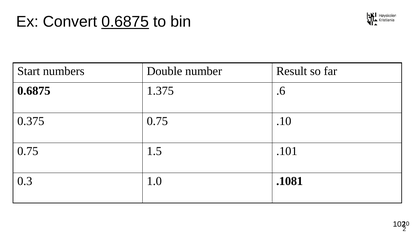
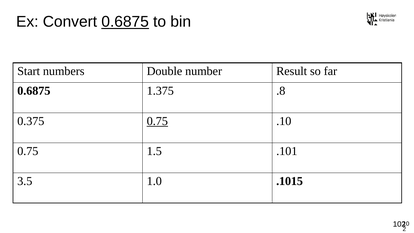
.6: .6 -> .8 (281, 91)
0.75 underline: none -> present (157, 121)
0.3: 0.3 -> 3.5 (25, 181)
.1081: .1081 -> .1015 (290, 181)
